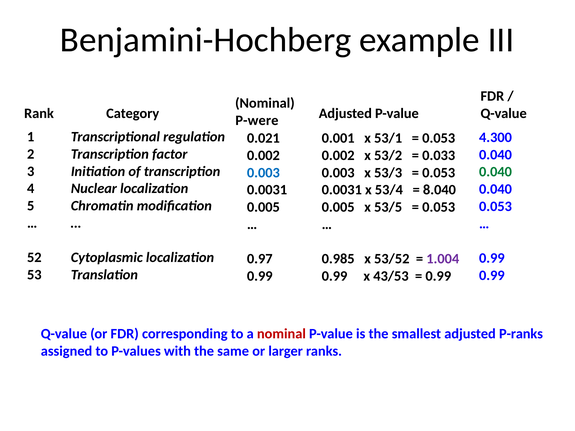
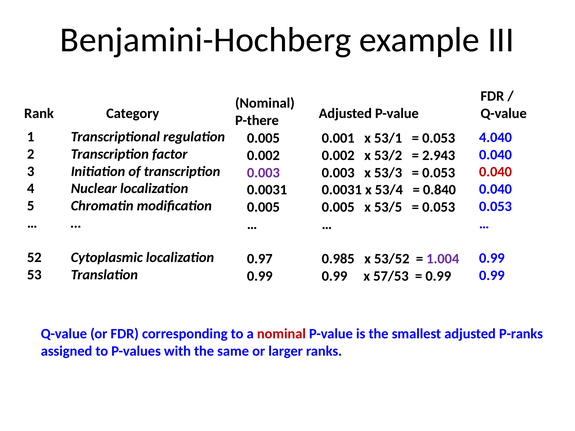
P-were: P-were -> P-there (257, 120)
4.300: 4.300 -> 4.040 (495, 138)
0.021: 0.021 -> 0.005 (263, 138)
0.033: 0.033 -> 2.943 (439, 155)
0.040 colour: green -> red (495, 172)
0.003 colour: blue -> purple (263, 173)
8.040: 8.040 -> 0.840 (439, 190)
43/53: 43/53 -> 57/53 (391, 276)
